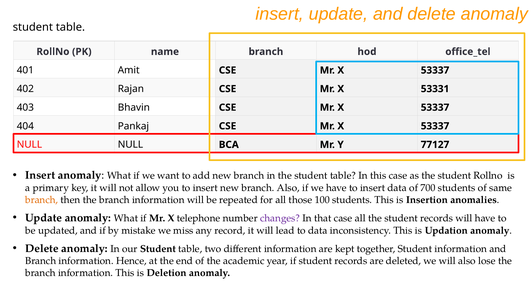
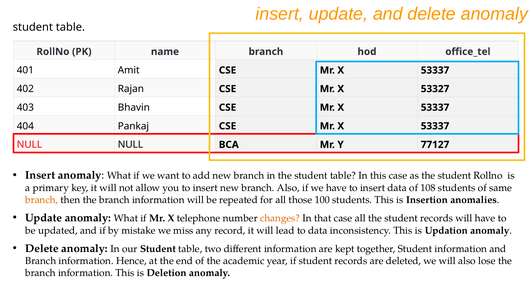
53331: 53331 -> 53327 (435, 89)
700: 700 -> 108 (428, 188)
changes colour: purple -> orange (280, 218)
